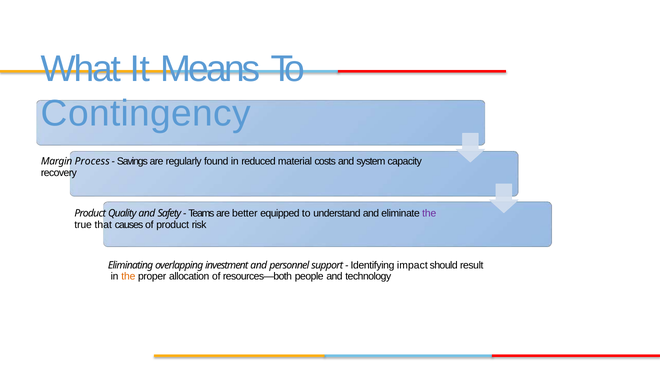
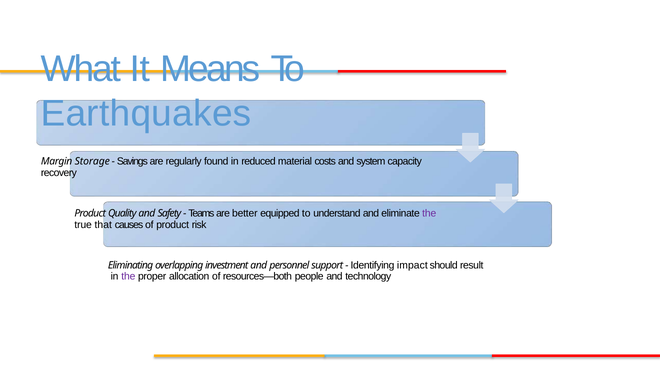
Contingency: Contingency -> Earthquakes (146, 114)
Process: Process -> Storage (92, 162)
the colour: orange -> purple (128, 277)
